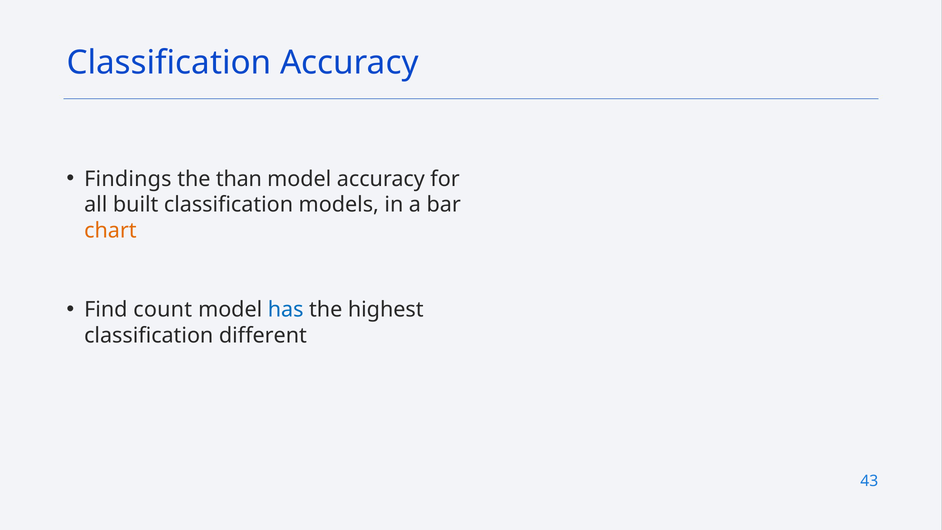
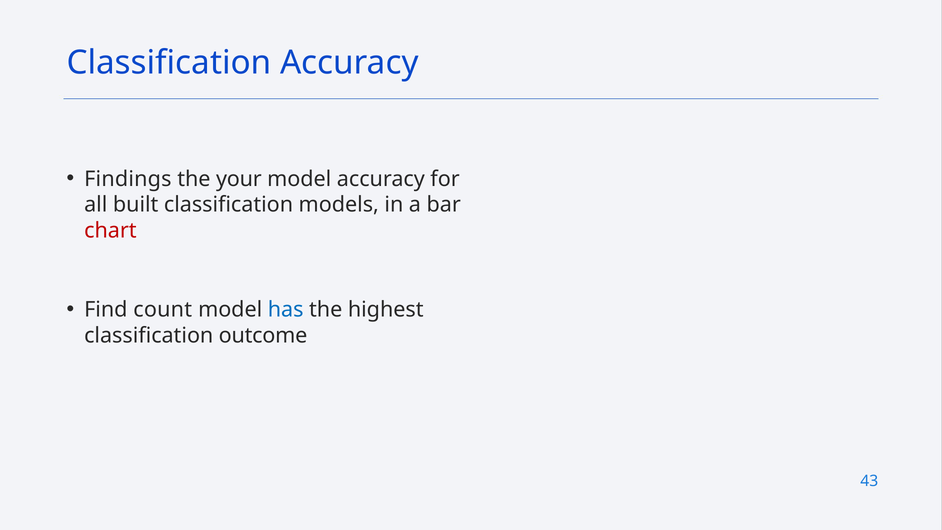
than: than -> your (239, 179)
chart colour: orange -> red (110, 231)
different: different -> outcome (263, 336)
